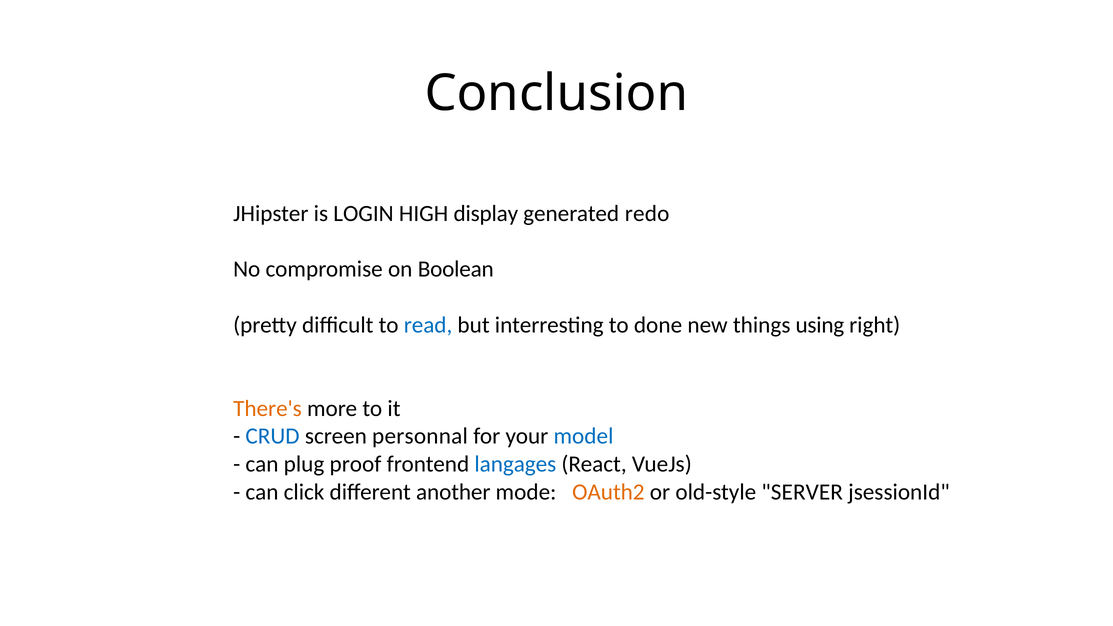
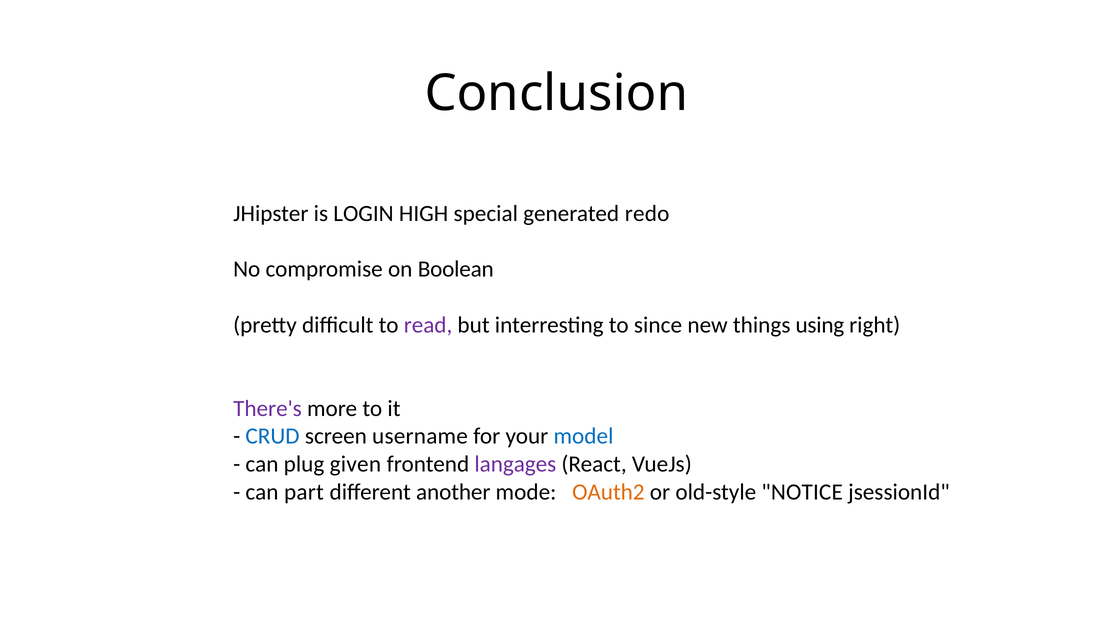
display: display -> special (486, 214)
read colour: blue -> purple (428, 325)
done: done -> since (658, 325)
There's colour: orange -> purple (268, 409)
personnal: personnal -> username (420, 436)
proof: proof -> given (355, 464)
langages colour: blue -> purple (515, 464)
click: click -> part (304, 492)
SERVER: SERVER -> NOTICE (802, 492)
